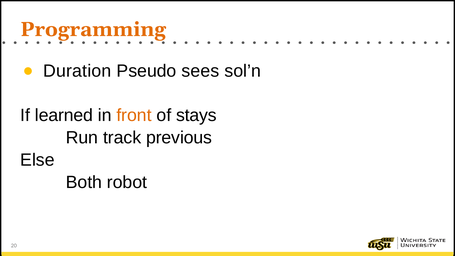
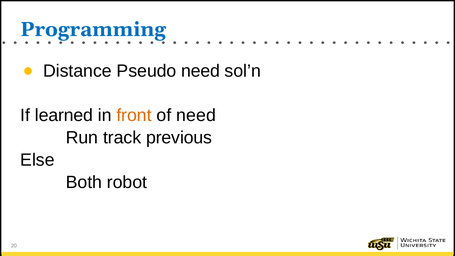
Programming colour: orange -> blue (93, 29)
Duration: Duration -> Distance (77, 71)
Pseudo sees: sees -> need (201, 71)
of stays: stays -> need (196, 115)
